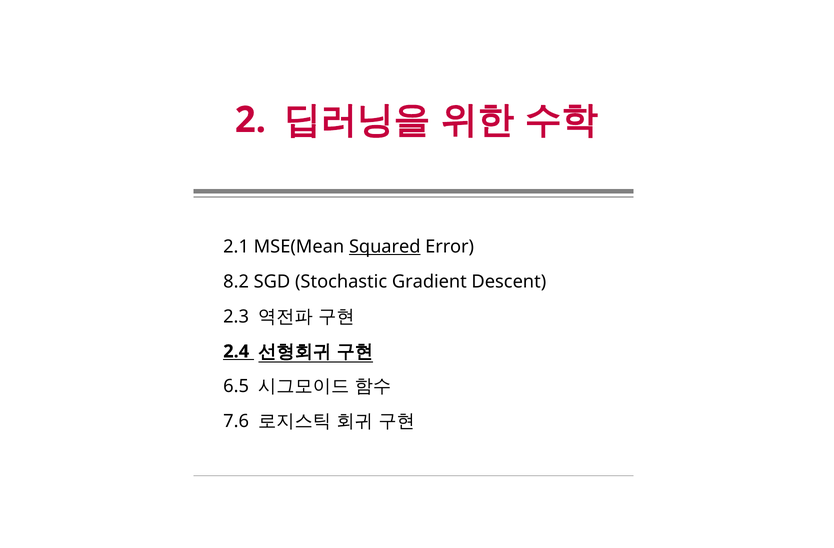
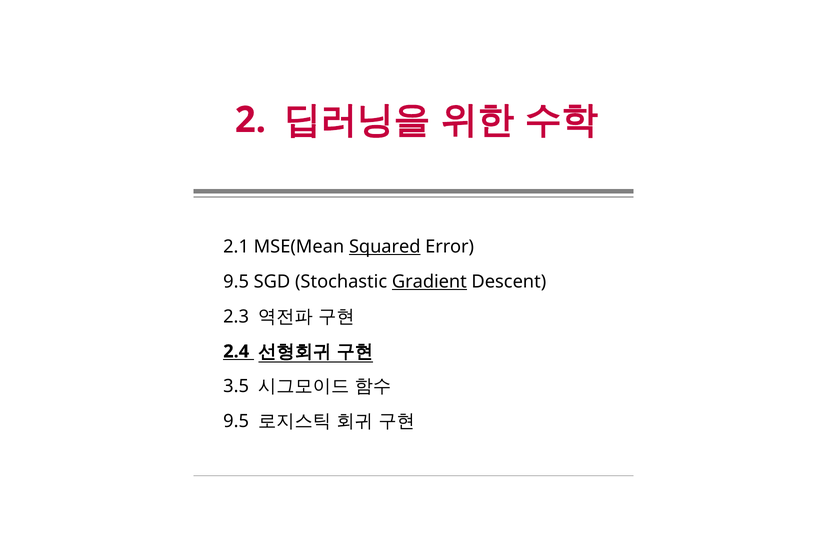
8.2: 8.2 -> 9.5 (236, 281)
Gradient underline: none -> present (429, 281)
6.5: 6.5 -> 3.5 (236, 386)
7.6: 7.6 -> 9.5 (236, 421)
